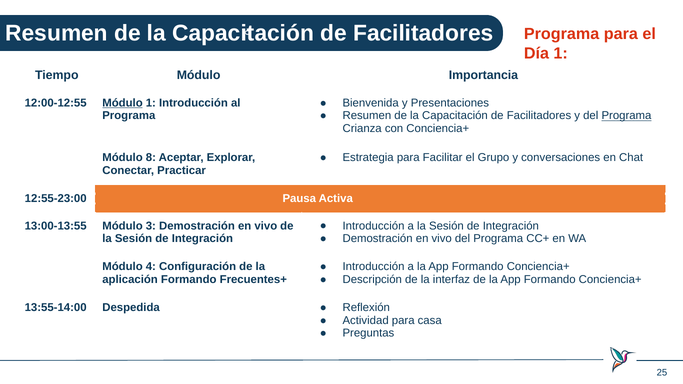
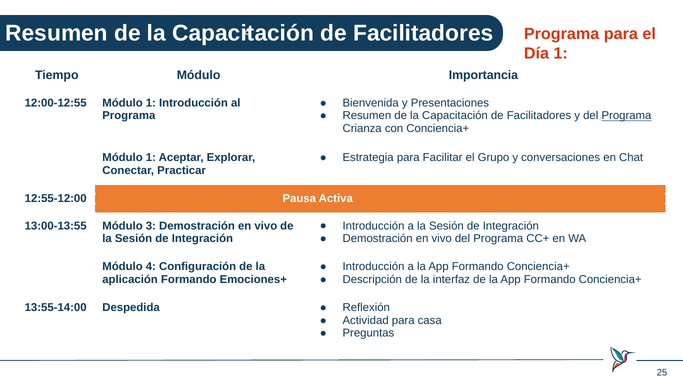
Módulo underline: present -> none (123, 103)
8: 8 -> 1 (151, 158)
12:55-23:00: 12:55-23:00 -> 12:55-12:00 (56, 199)
Frecuentes+: Frecuentes+ -> Emociones+ (253, 280)
